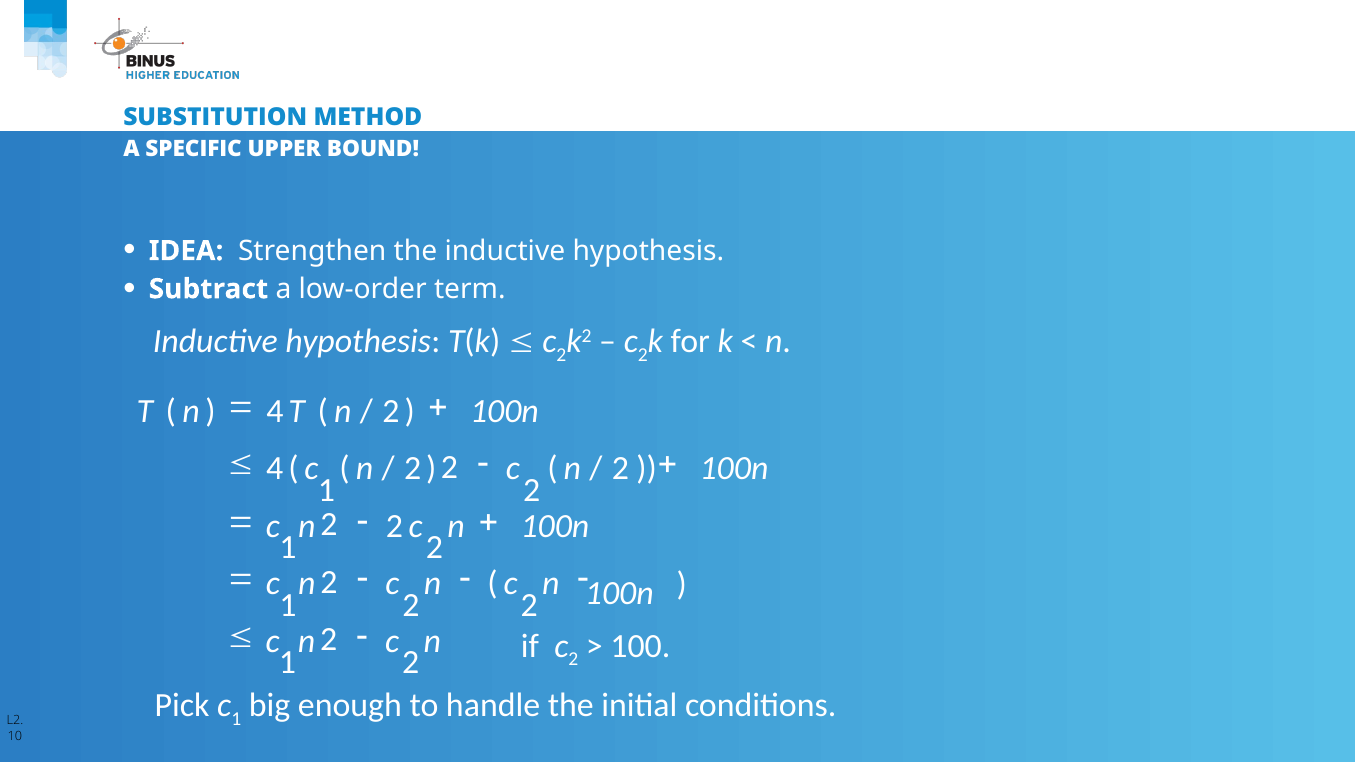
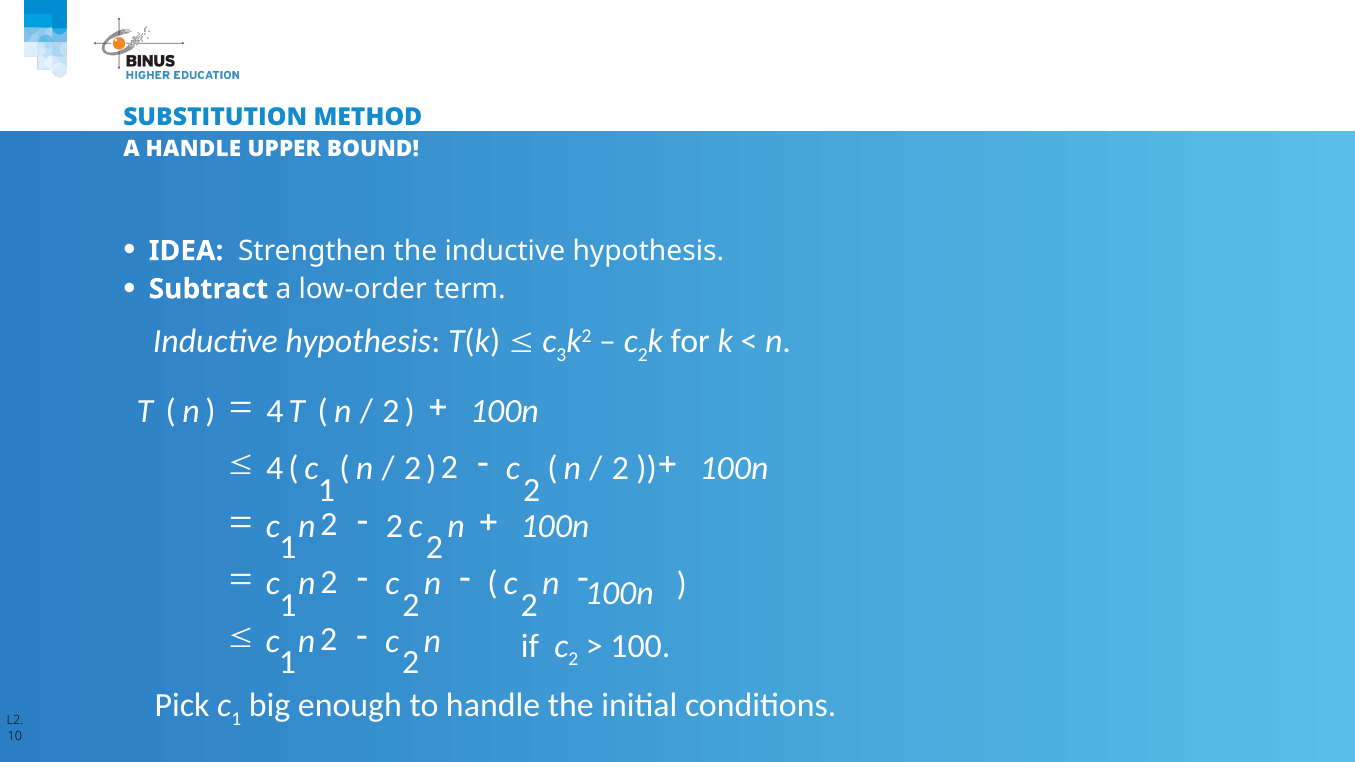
A SPECIFIC: SPECIFIC -> HANDLE (194, 149)
2: 2 -> 3 (561, 355)
